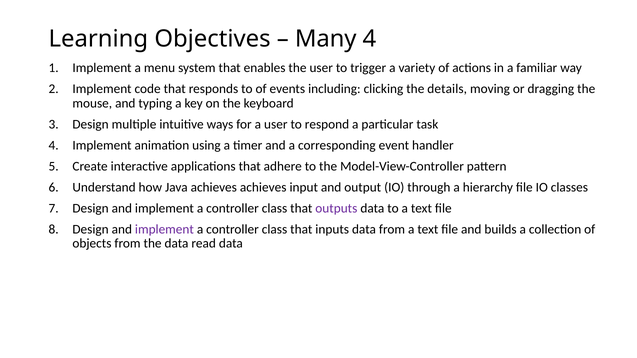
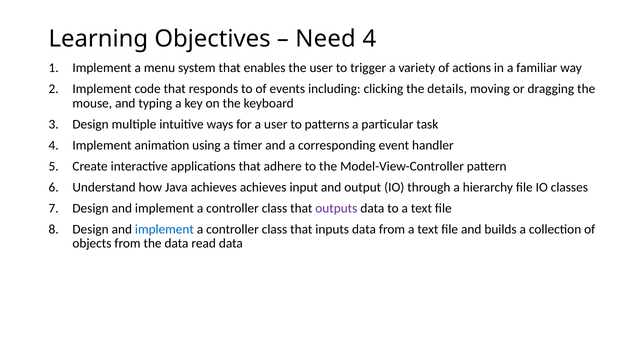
Many: Many -> Need (326, 39)
respond: respond -> patterns (327, 124)
implement colour: purple -> blue (164, 229)
